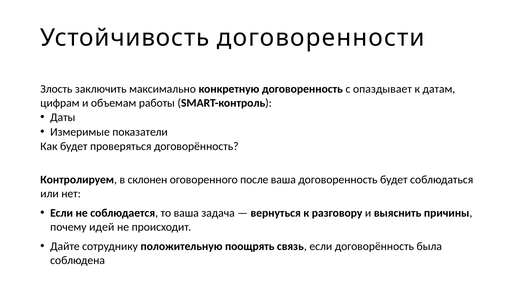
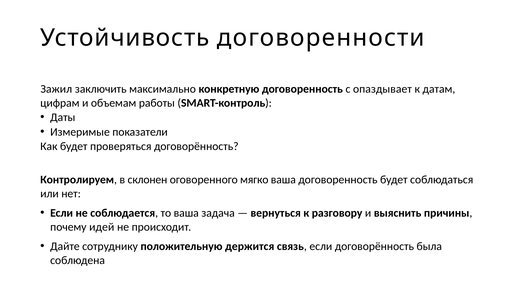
Злость: Злость -> Зажил (56, 89)
после: после -> мягко (254, 179)
поощрять: поощрять -> держится (250, 246)
